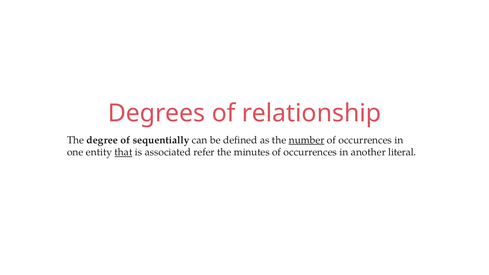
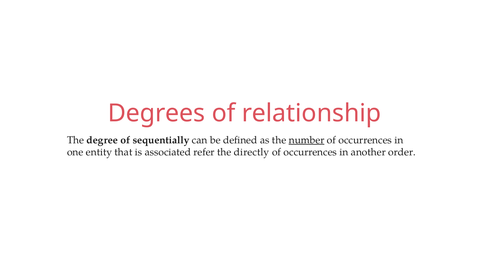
that underline: present -> none (123, 152)
minutes: minutes -> directly (252, 152)
literal: literal -> order (402, 152)
